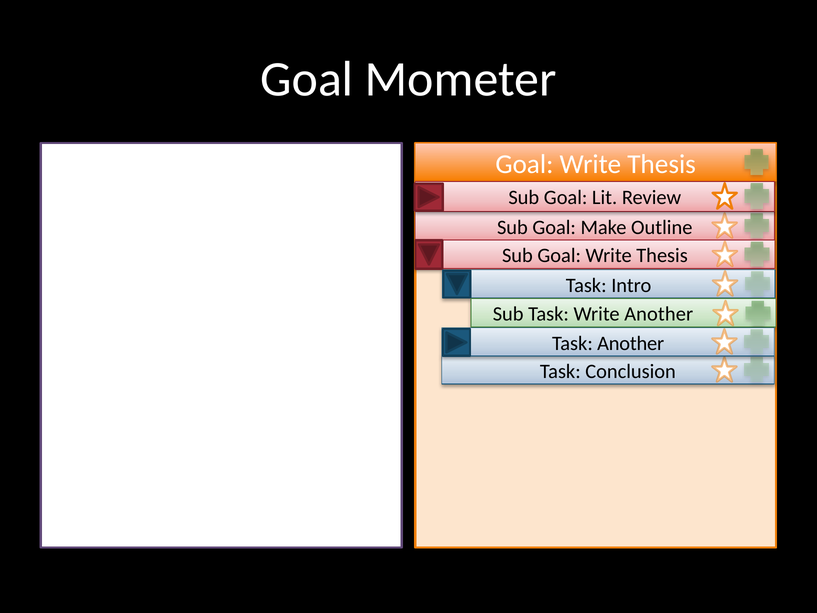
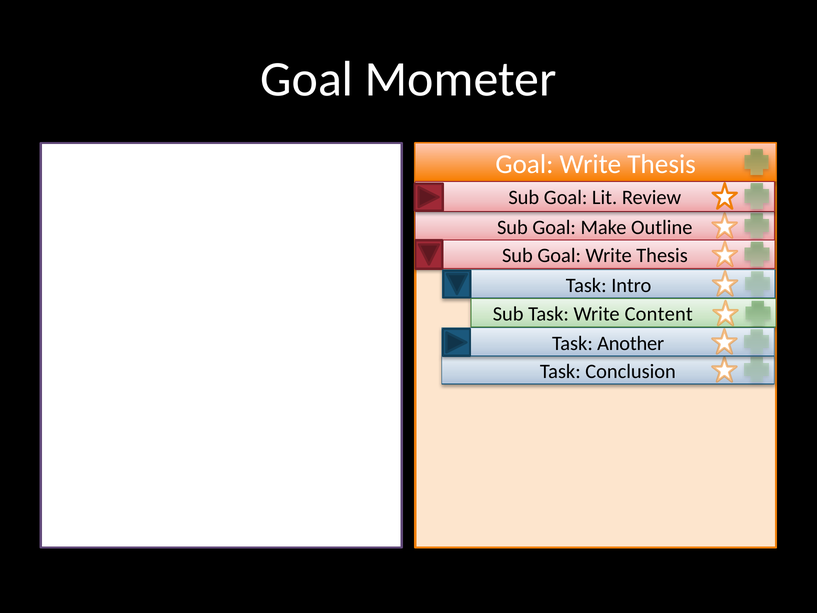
Write Another: Another -> Content (659, 314)
